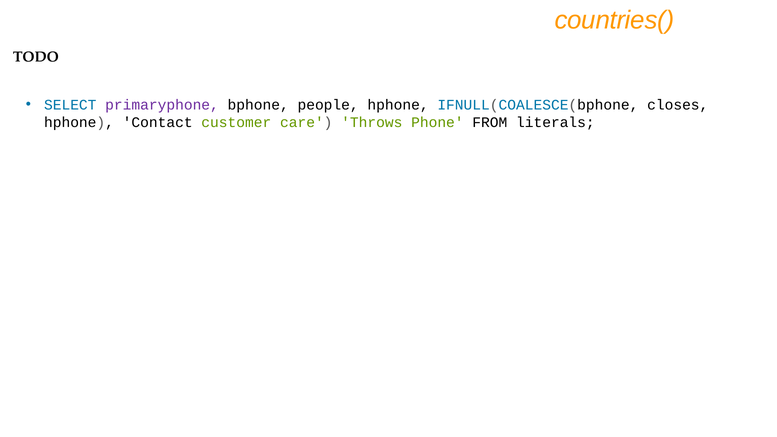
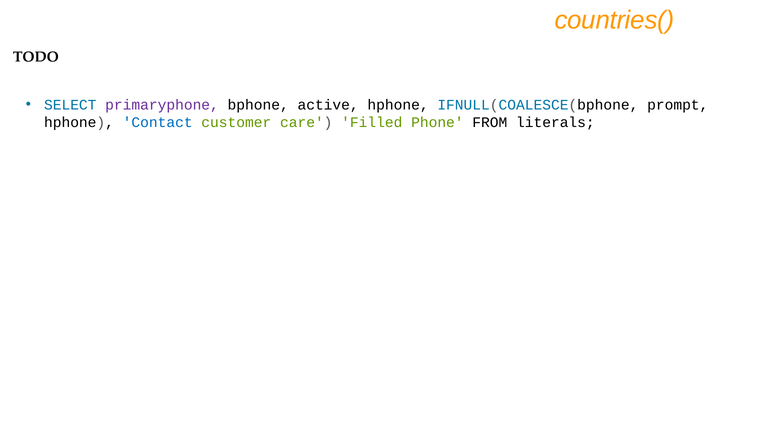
people: people -> active (328, 105)
closes: closes -> prompt (678, 105)
Contact colour: black -> blue (158, 122)
Throws: Throws -> Filled (372, 122)
